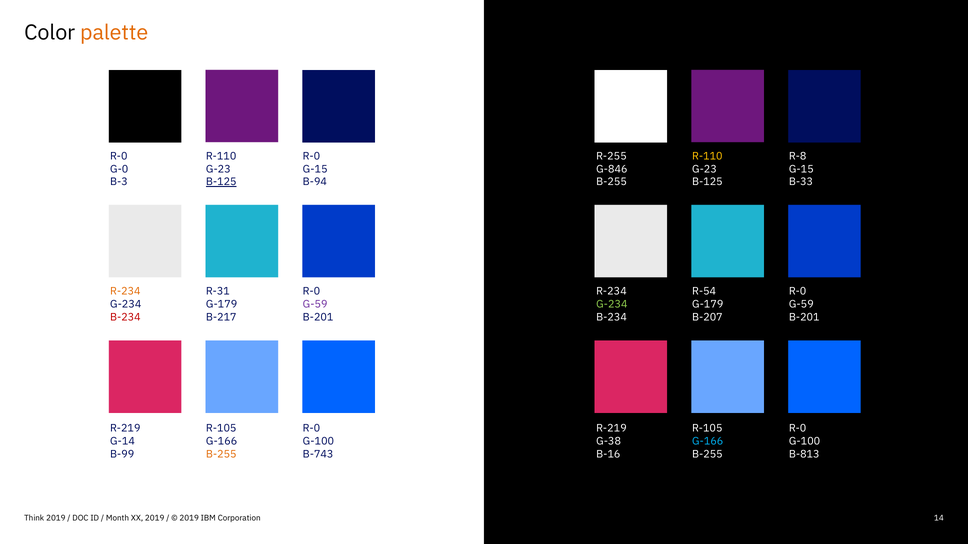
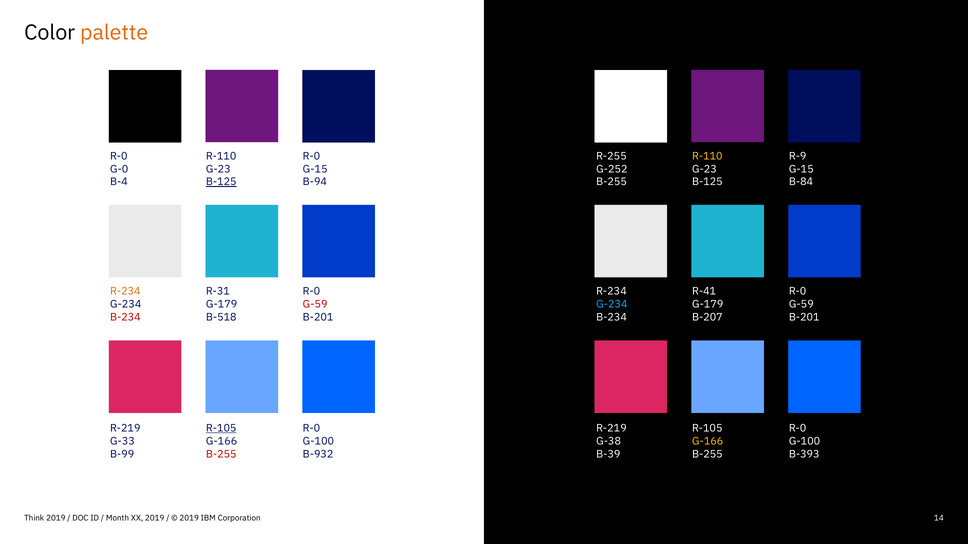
R-8: R-8 -> R-9 (798, 156)
G-846: G-846 -> G-252 (612, 169)
B-3: B-3 -> B-4 (119, 182)
B-33: B-33 -> B-84 (801, 182)
R-54: R-54 -> R-41 (704, 292)
G-59 colour: purple -> red (315, 304)
G-234 colour: light green -> light blue (612, 304)
B-217: B-217 -> B-518 (221, 317)
R-105 underline: none -> present (221, 429)
G-14: G-14 -> G-33 (122, 442)
G-166 colour: light blue -> yellow (708, 442)
B-255 colour: orange -> red (221, 454)
B-743: B-743 -> B-932 (318, 454)
B-16: B-16 -> B-39 (608, 454)
B-813: B-813 -> B-393 (804, 454)
